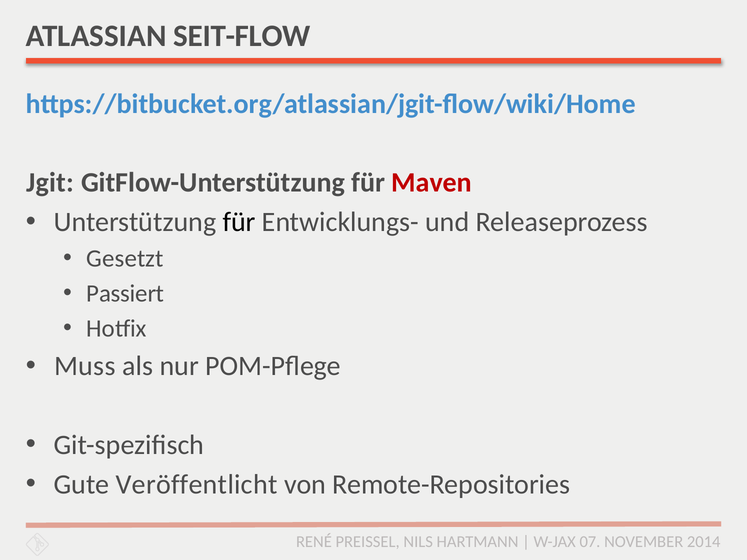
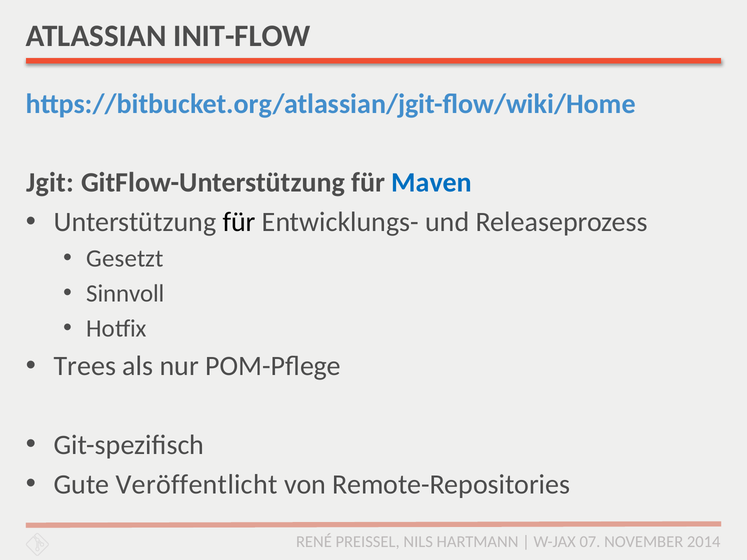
SEIT-FLOW: SEIT-FLOW -> INIT-FLOW (242, 36)
Maven colour: red -> blue (432, 183)
Passiert: Passiert -> Sinnvoll (125, 294)
Muss: Muss -> Trees (85, 366)
